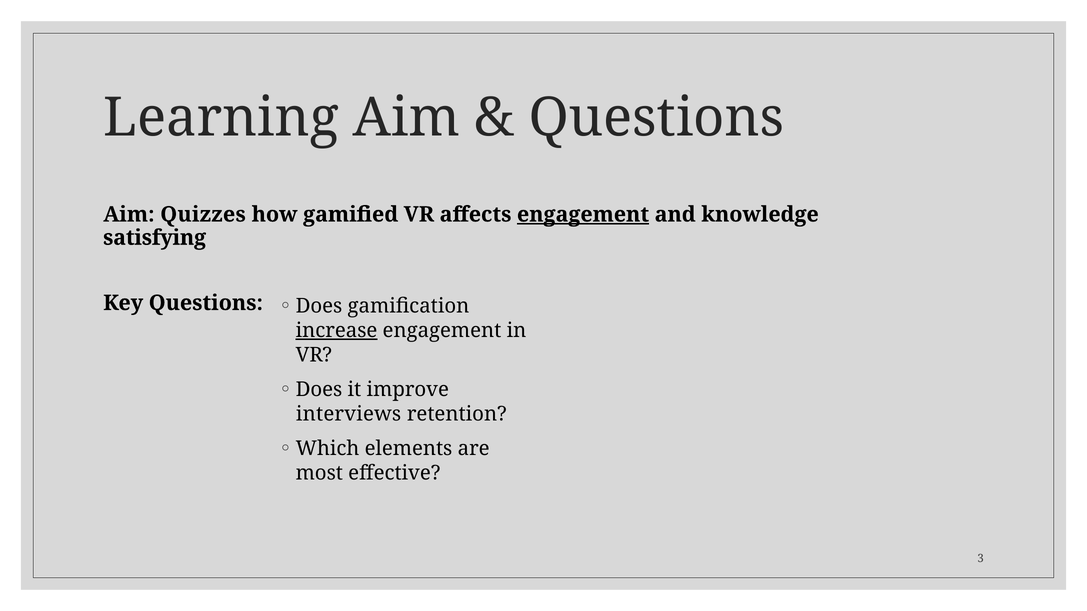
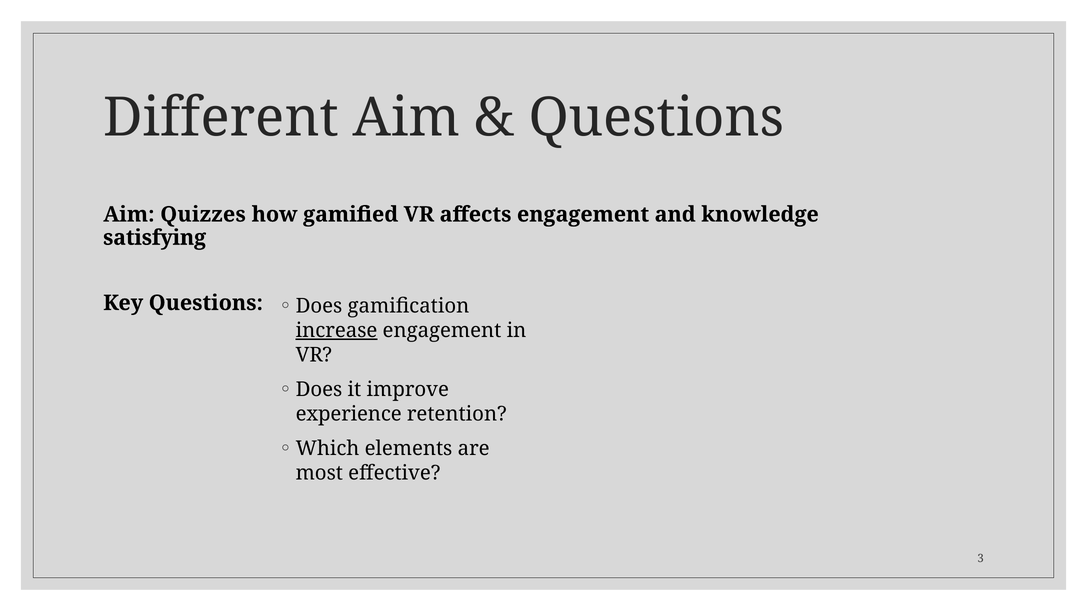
Learning: Learning -> Different (221, 118)
engagement underline: present -> none (583, 215)
interviews: interviews -> experience (349, 414)
